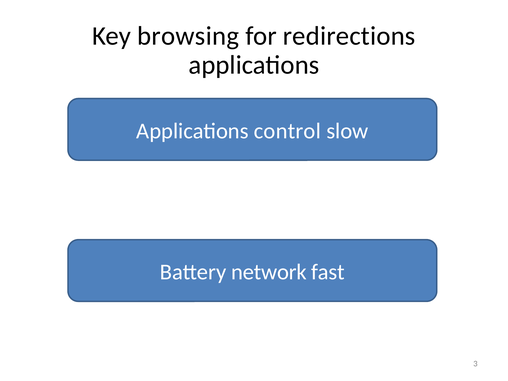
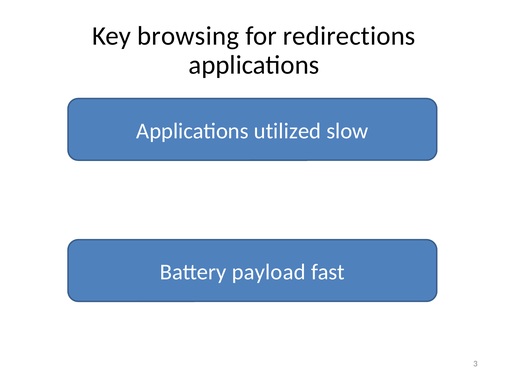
control: control -> utilized (287, 131)
network: network -> payload (269, 272)
